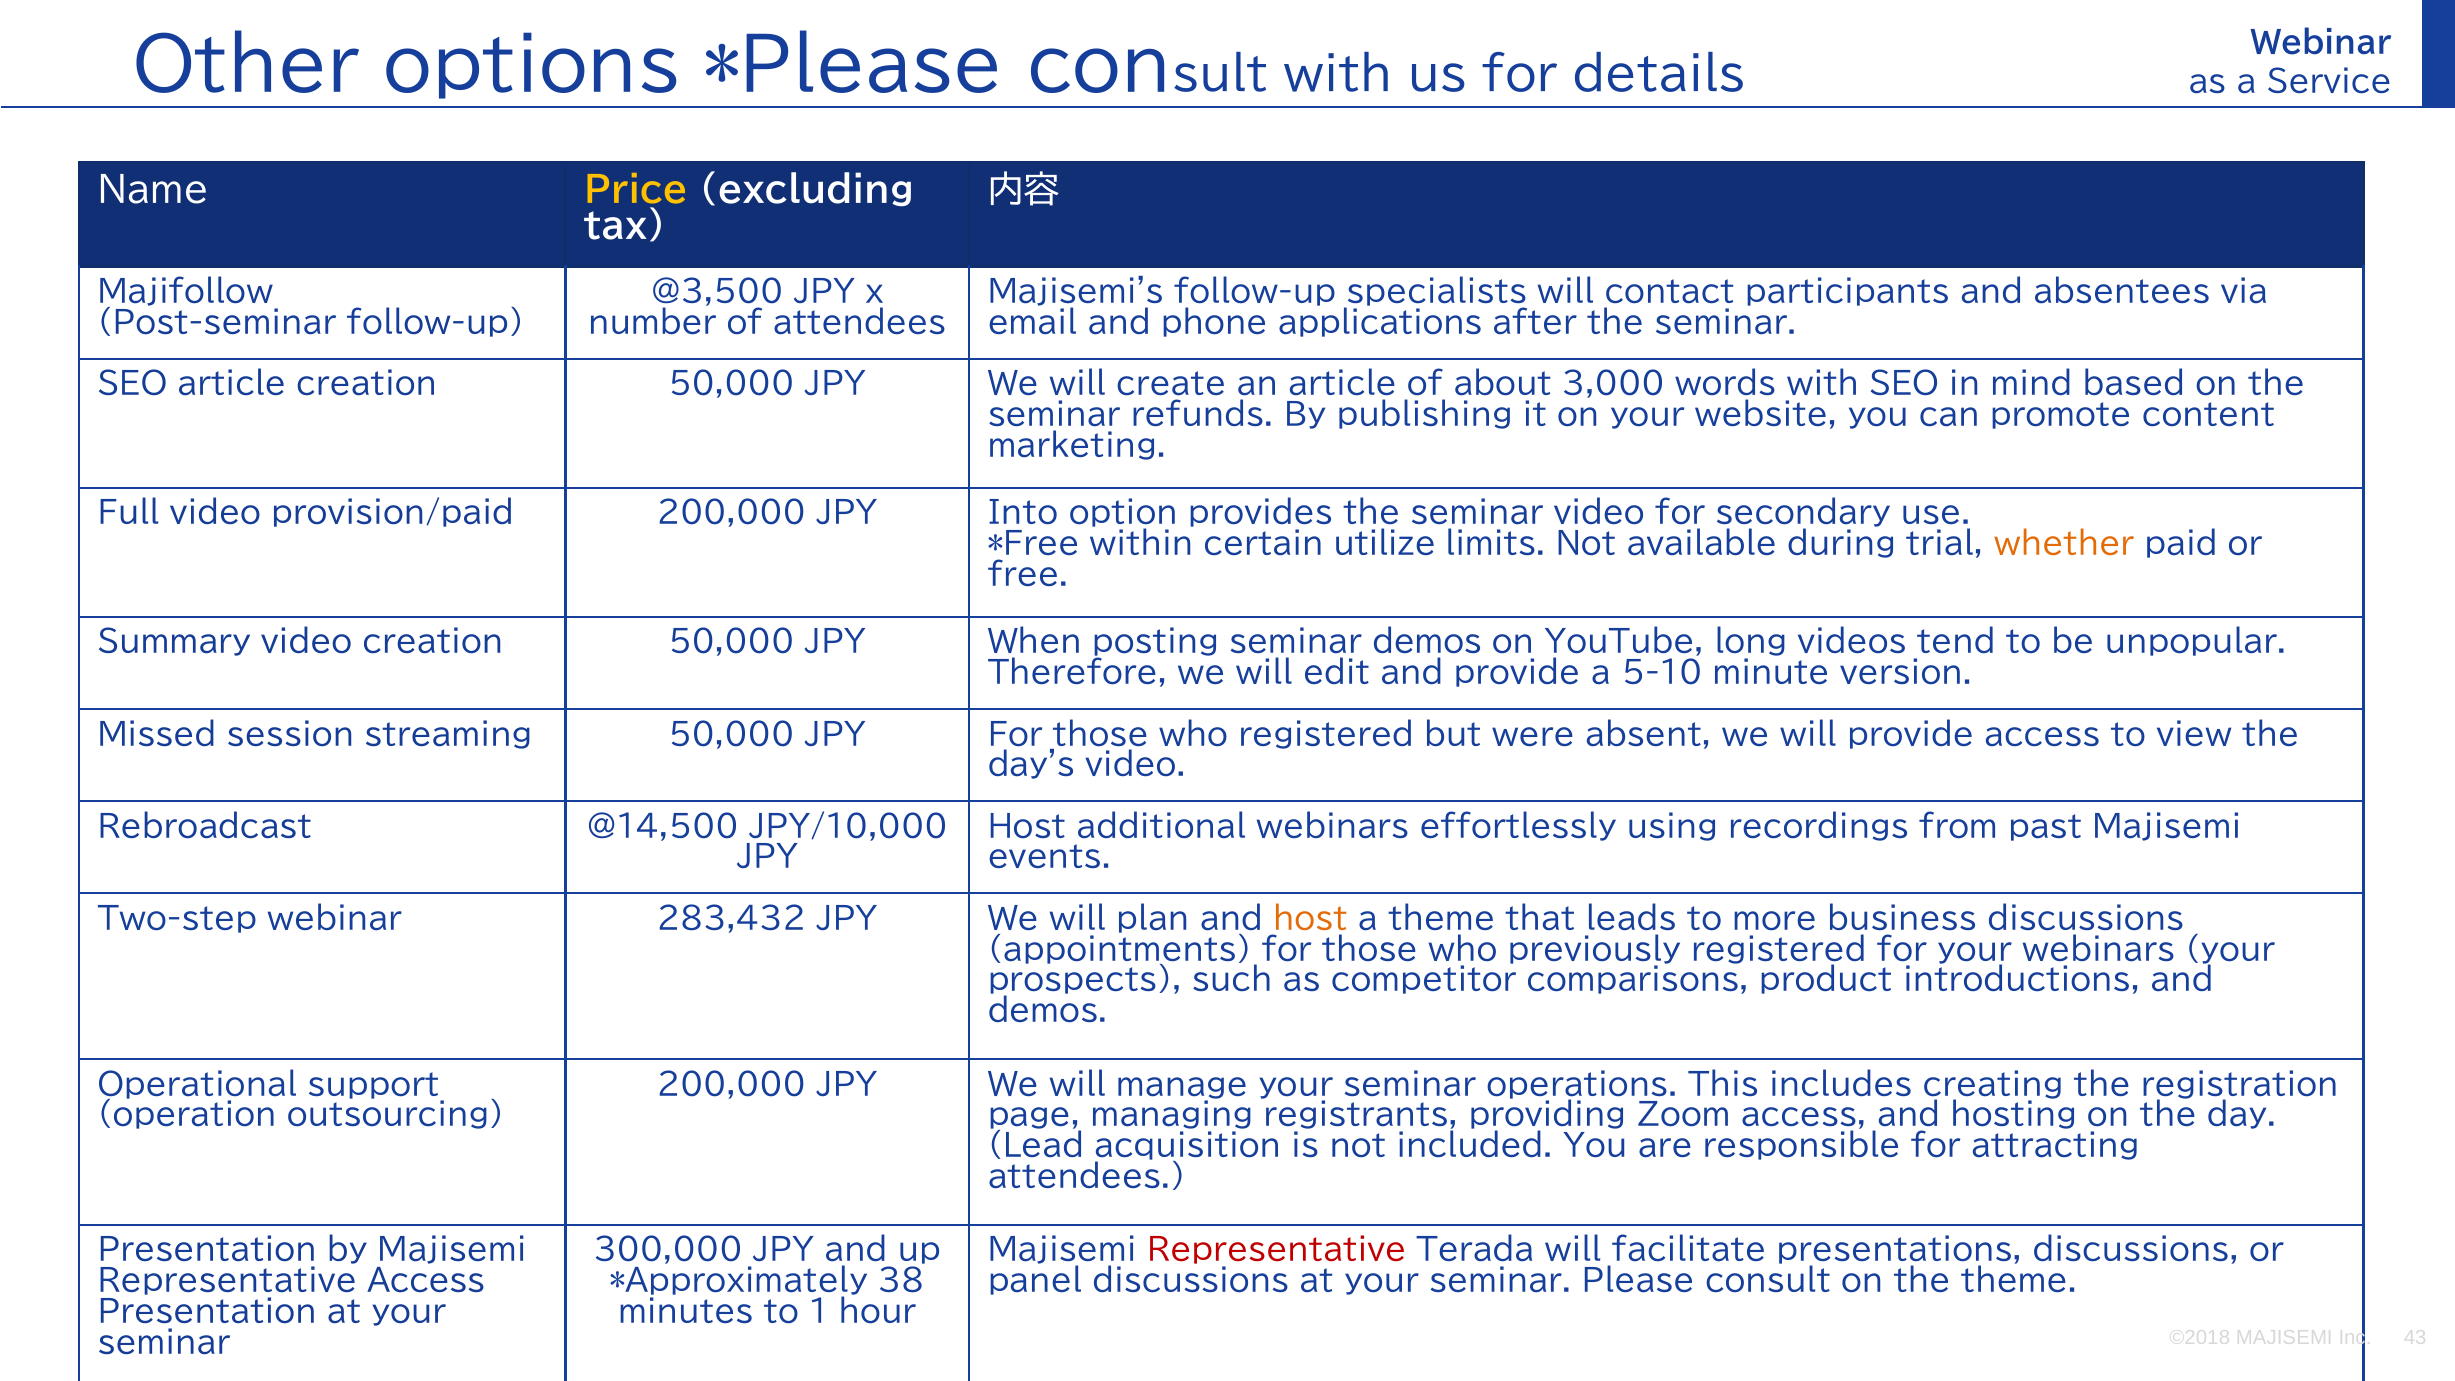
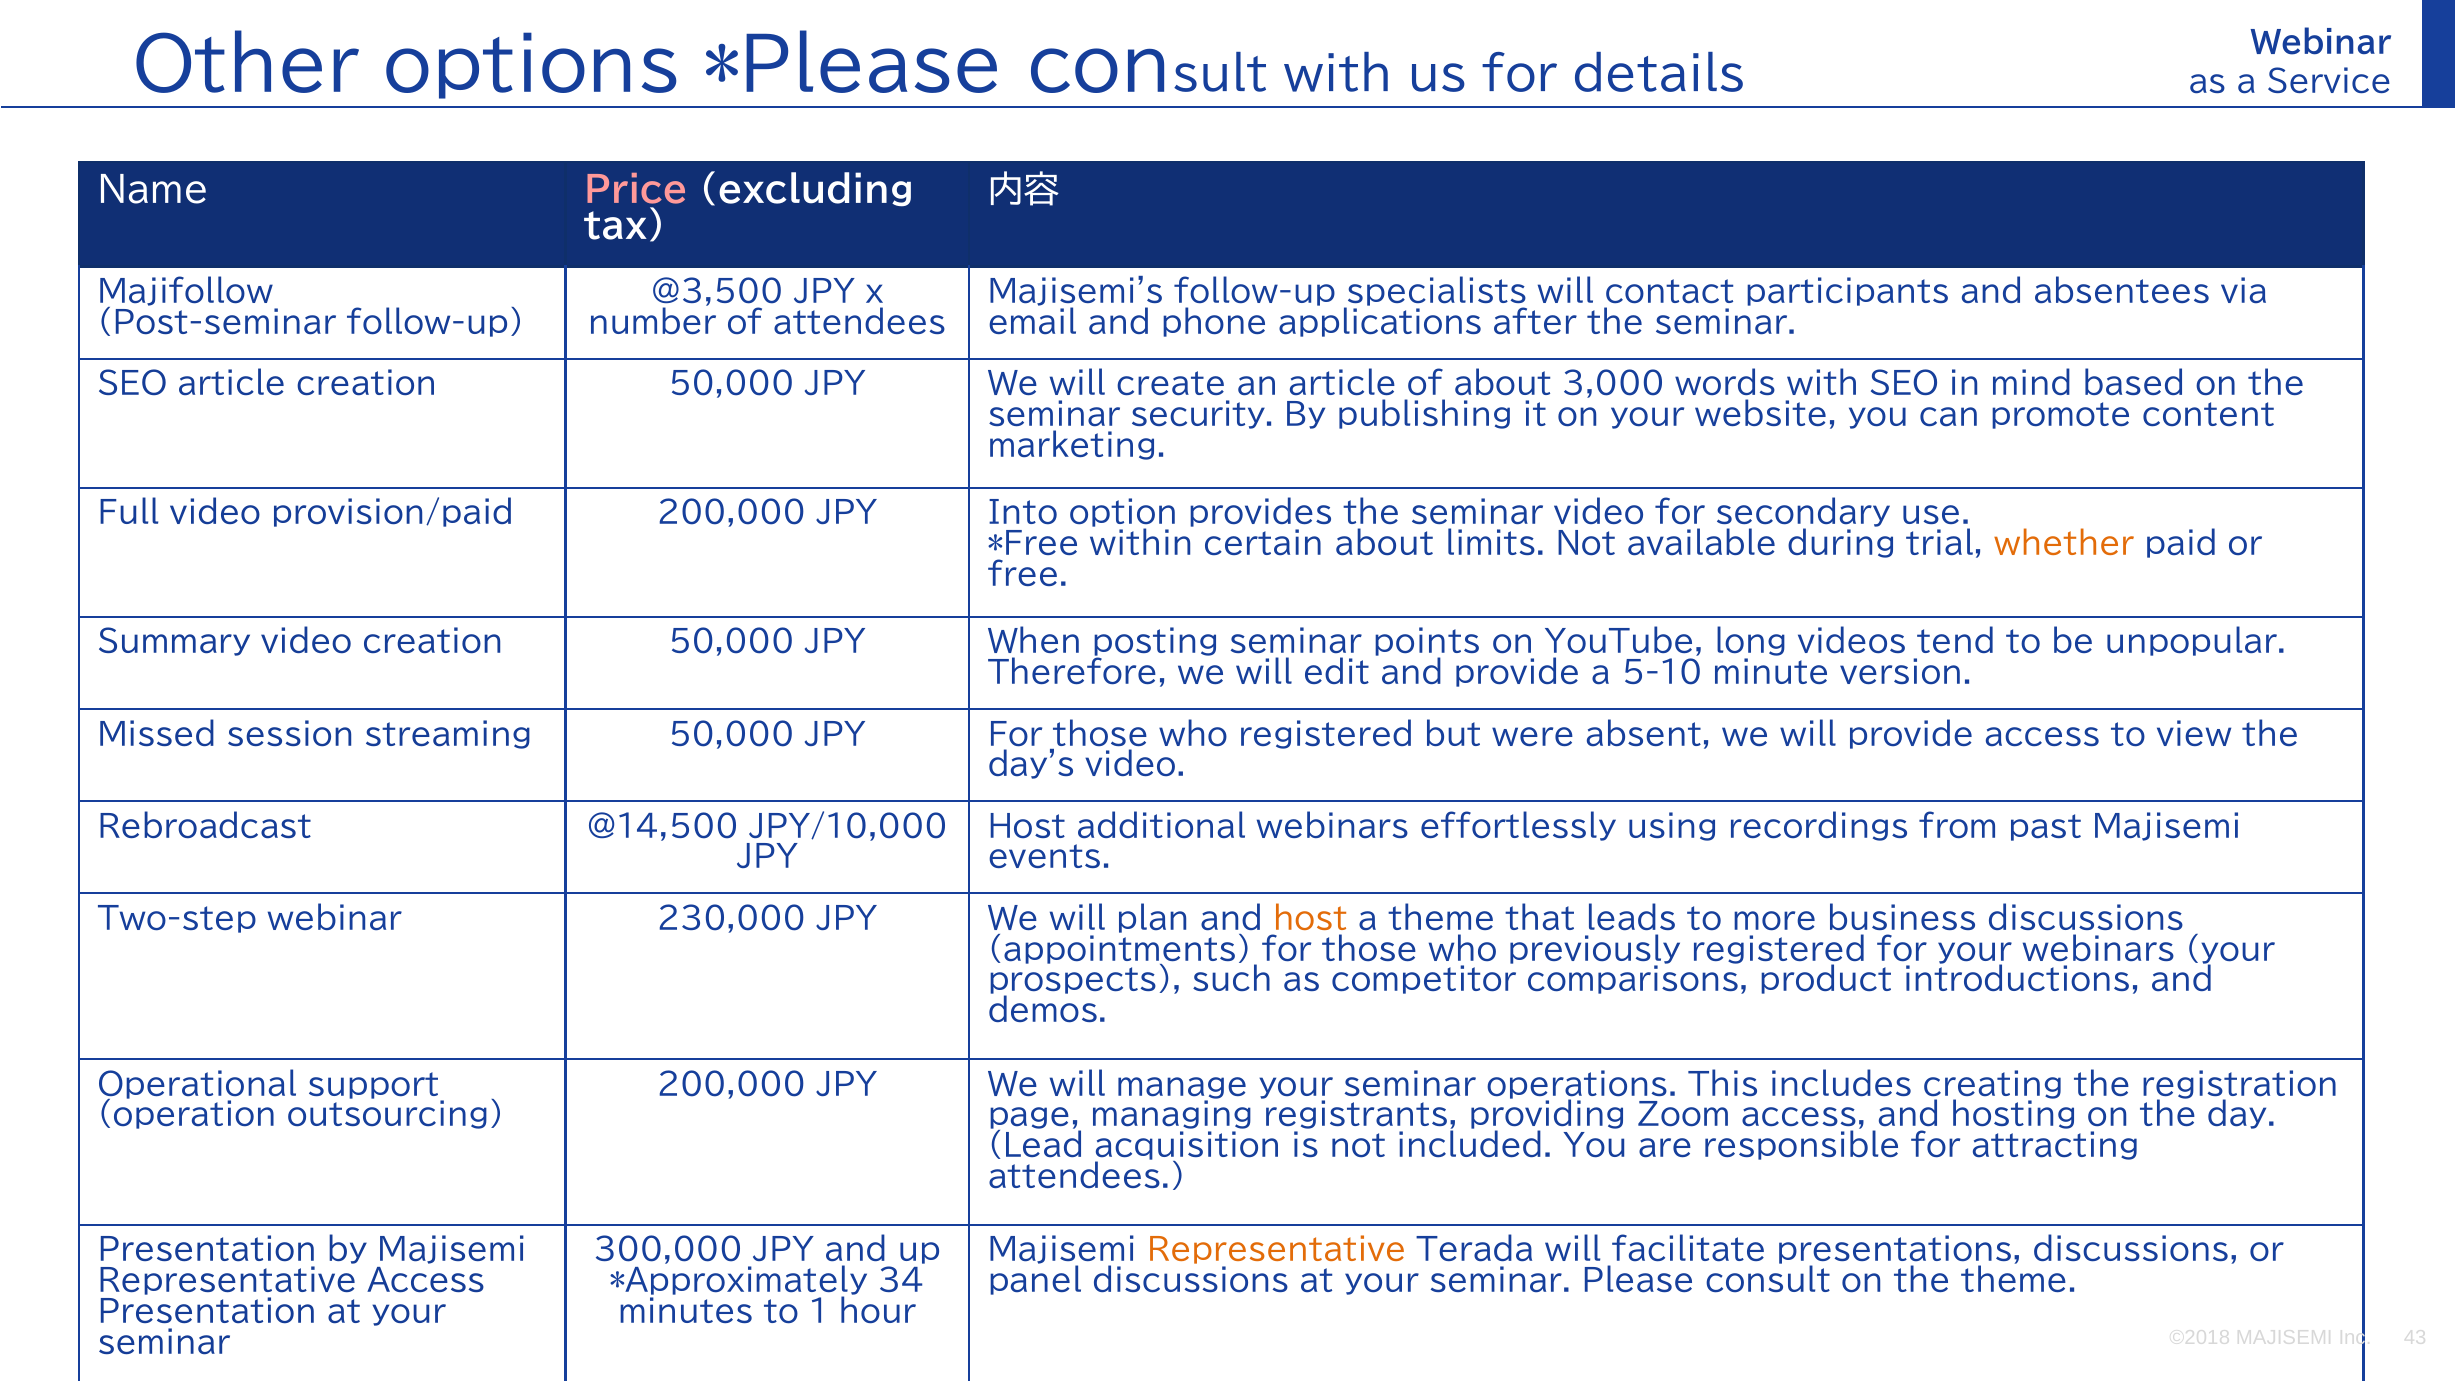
Price colour: yellow -> pink (636, 191)
refunds: refunds -> security (1202, 416)
certain utilize: utilize -> about (1384, 544)
seminar demos: demos -> points (1427, 643)
283,432: 283,432 -> 230,000 (731, 919)
Representative colour: red -> orange (1277, 1251)
38: 38 -> 34 (901, 1281)
